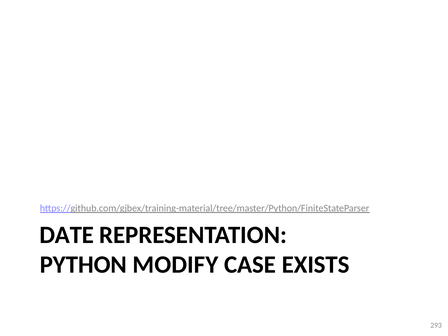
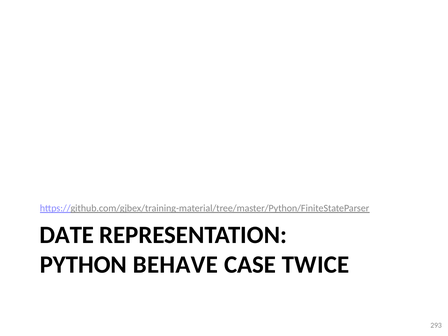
MODIFY: MODIFY -> BEHAVE (175, 265)
EXISTS: EXISTS -> TWICE (316, 265)
